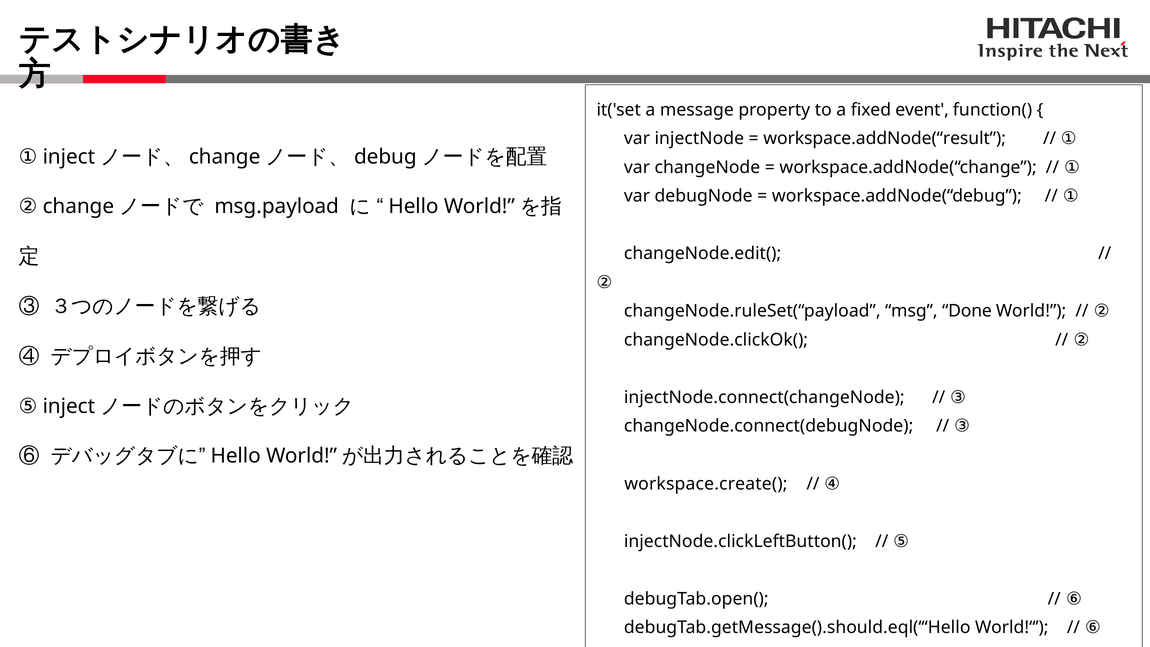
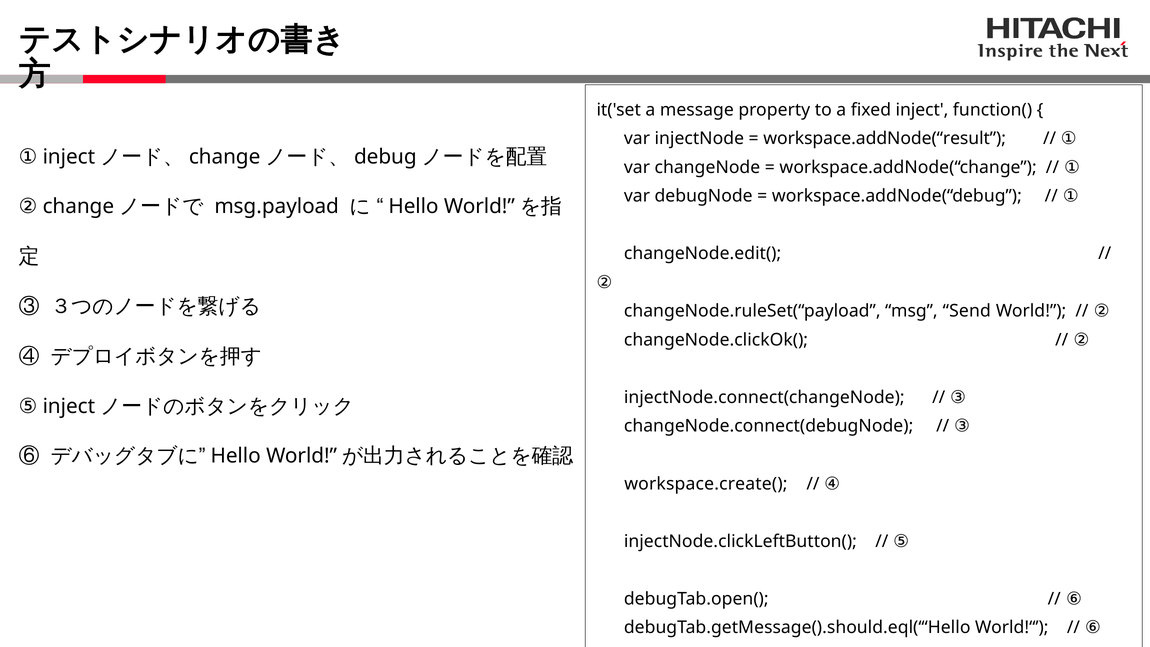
event: event -> inject (922, 110)
Done: Done -> Send (967, 311)
